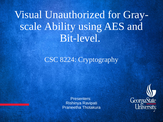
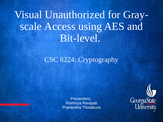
Ability: Ability -> Access (60, 26)
